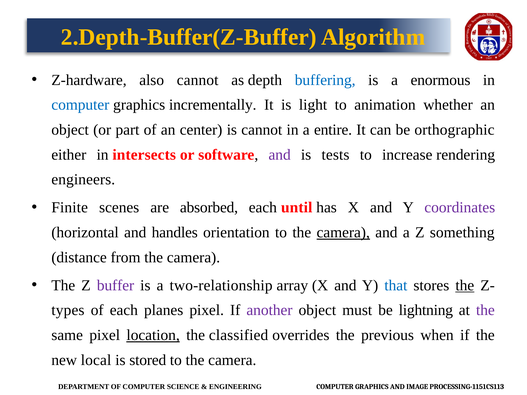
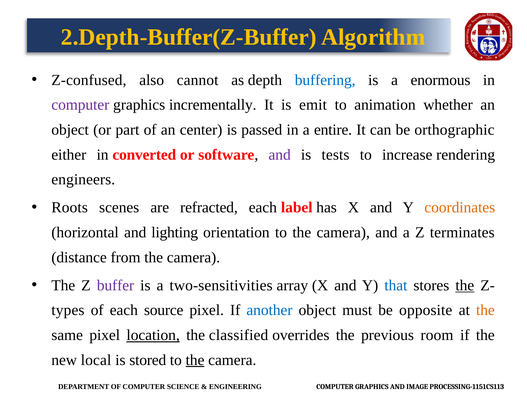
Z-hardware: Z-hardware -> Z-confused (89, 80)
computer colour: blue -> purple (80, 105)
light: light -> emit (313, 105)
is cannot: cannot -> passed (262, 130)
intersects: intersects -> converted (144, 155)
Finite: Finite -> Roots (70, 208)
absorbed: absorbed -> refracted (209, 208)
until: until -> label (297, 208)
coordinates colour: purple -> orange (460, 208)
handles: handles -> lighting (175, 233)
camera underline: present -> none (343, 233)
something: something -> terminates (462, 233)
two-relationship: two-relationship -> two-sensitivities (221, 286)
planes: planes -> source (164, 310)
another colour: purple -> blue (269, 310)
lightning: lightning -> opposite (426, 310)
the colour: purple -> orange (485, 310)
when: when -> room (437, 335)
the underline: none -> present (195, 360)
